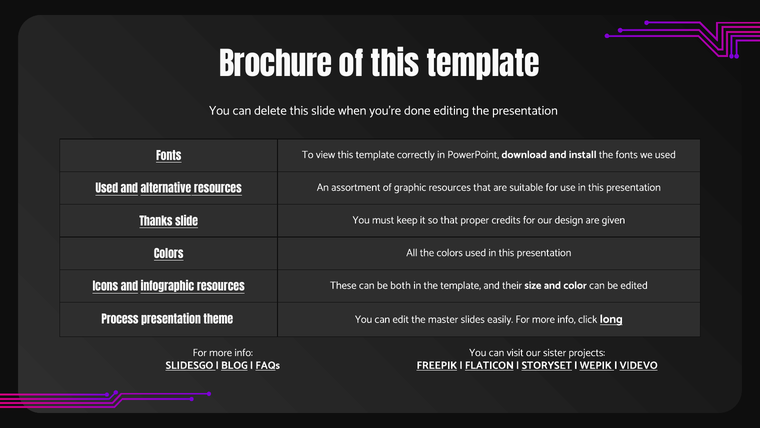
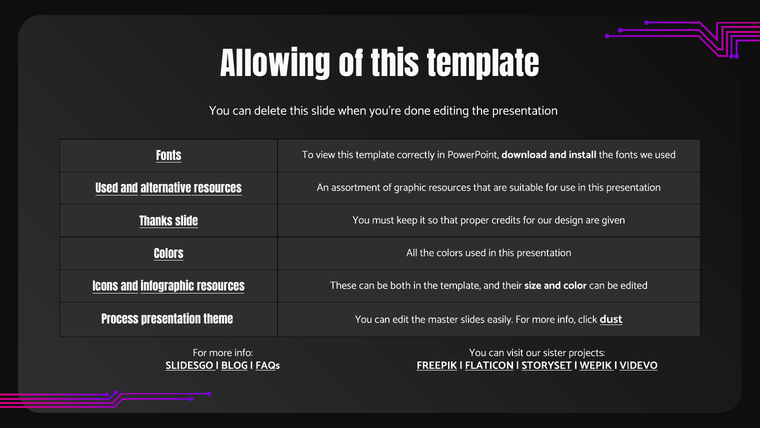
Brochure: Brochure -> Allowing (275, 66)
long: long -> dust (611, 319)
